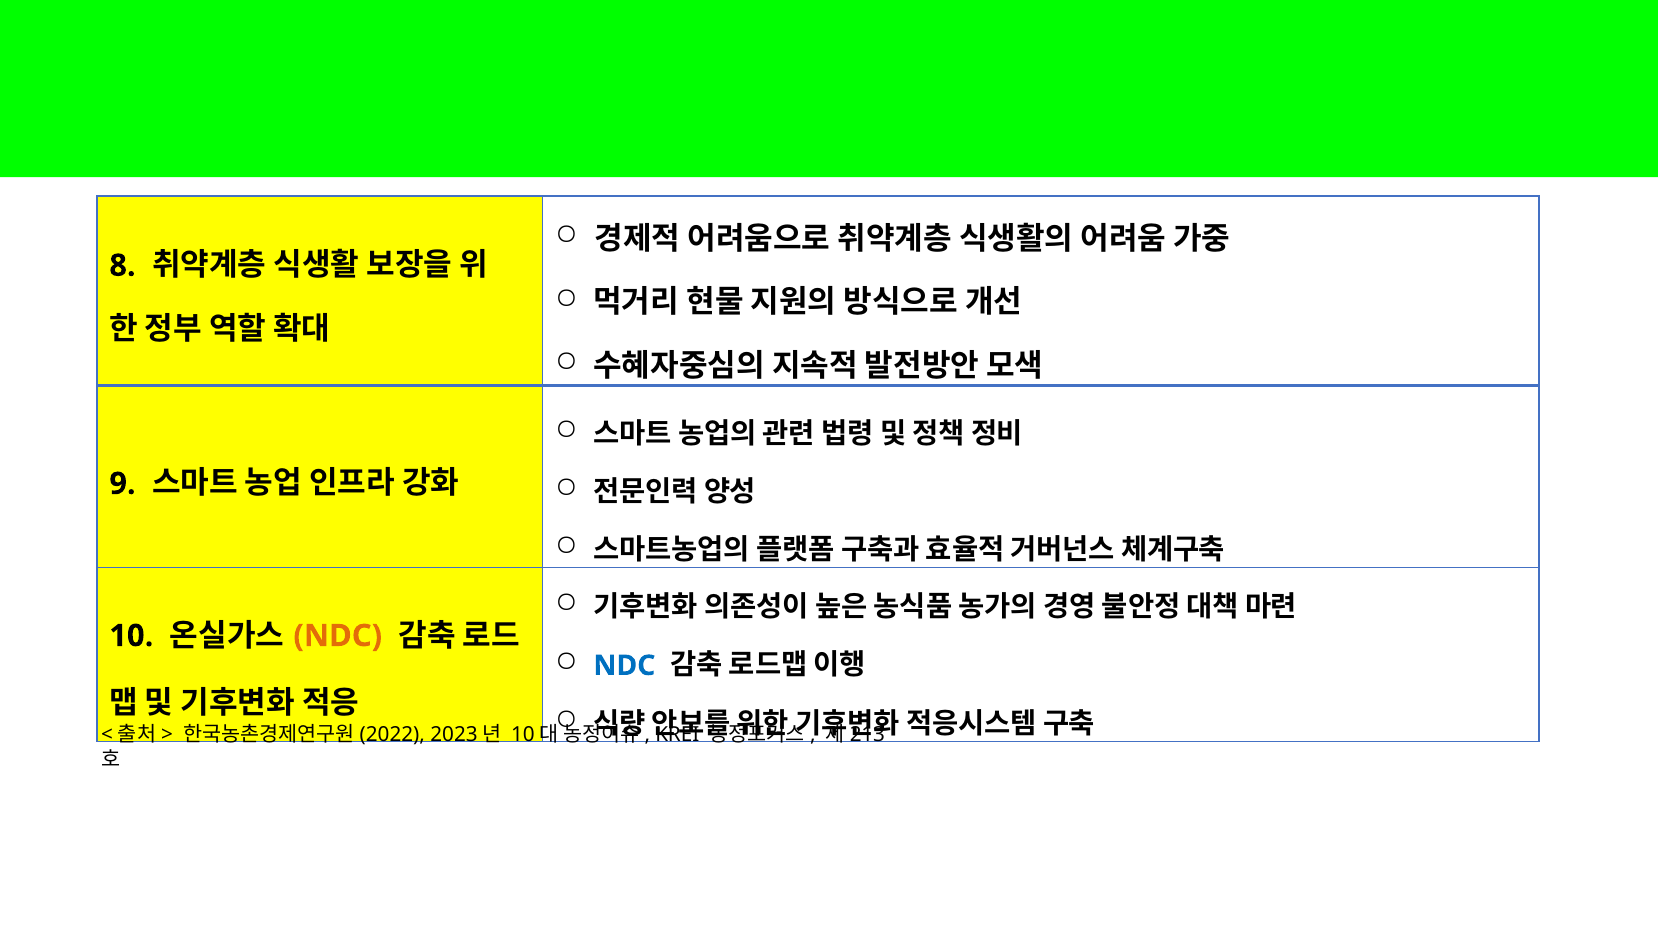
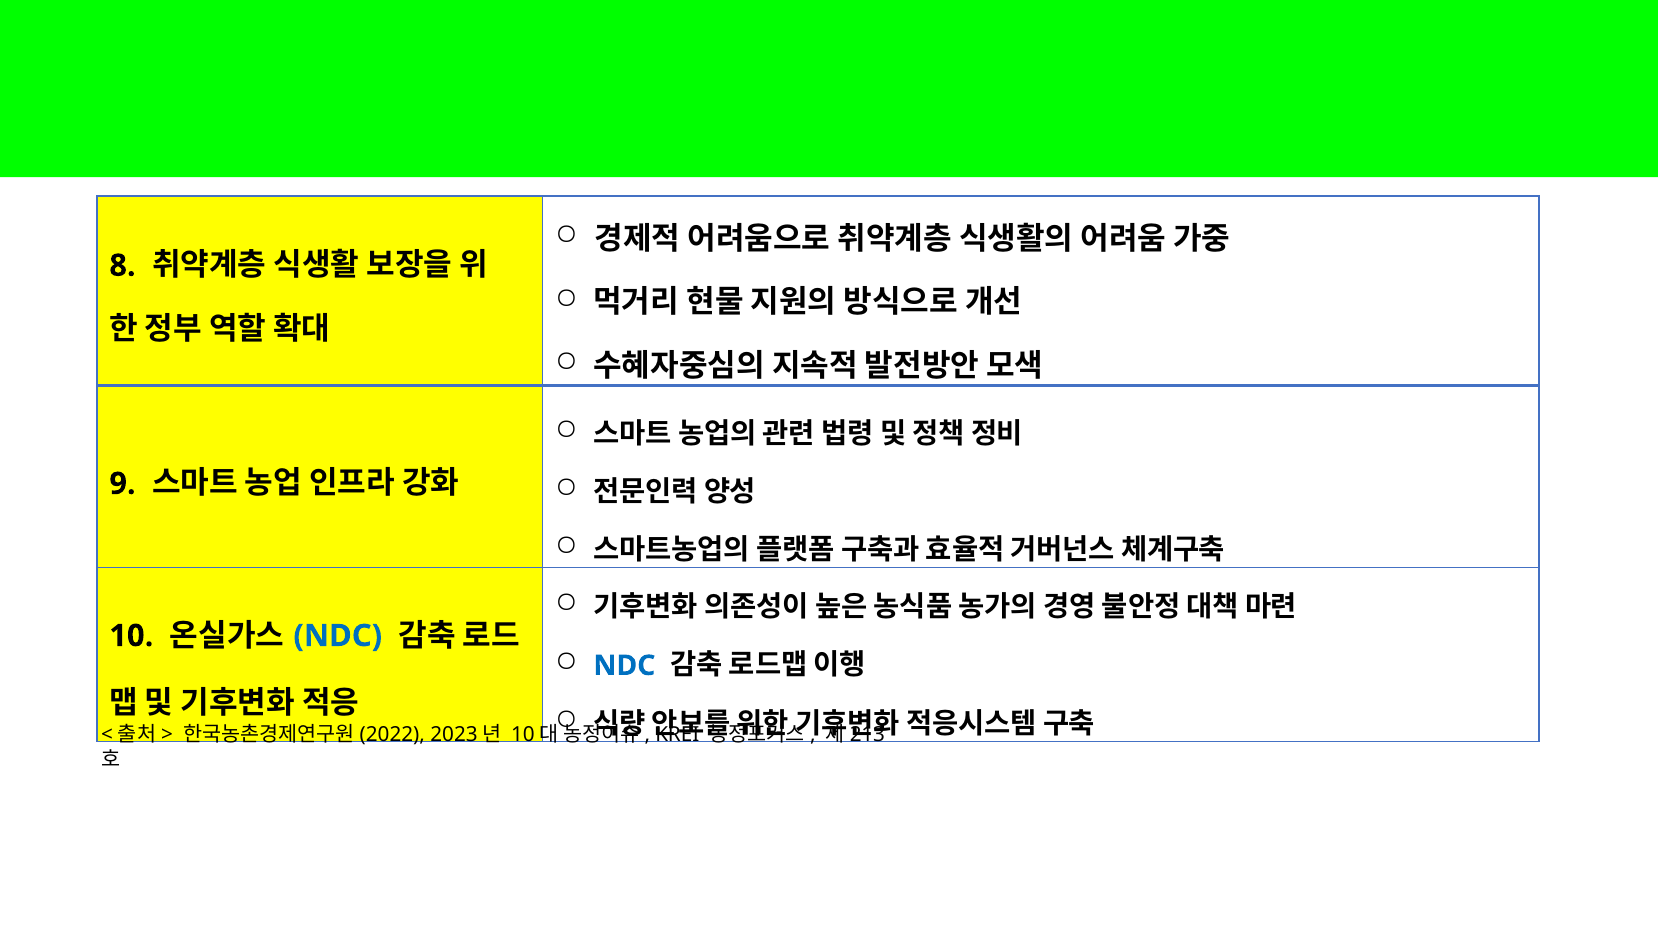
NDC colour: orange -> blue (338, 636)
